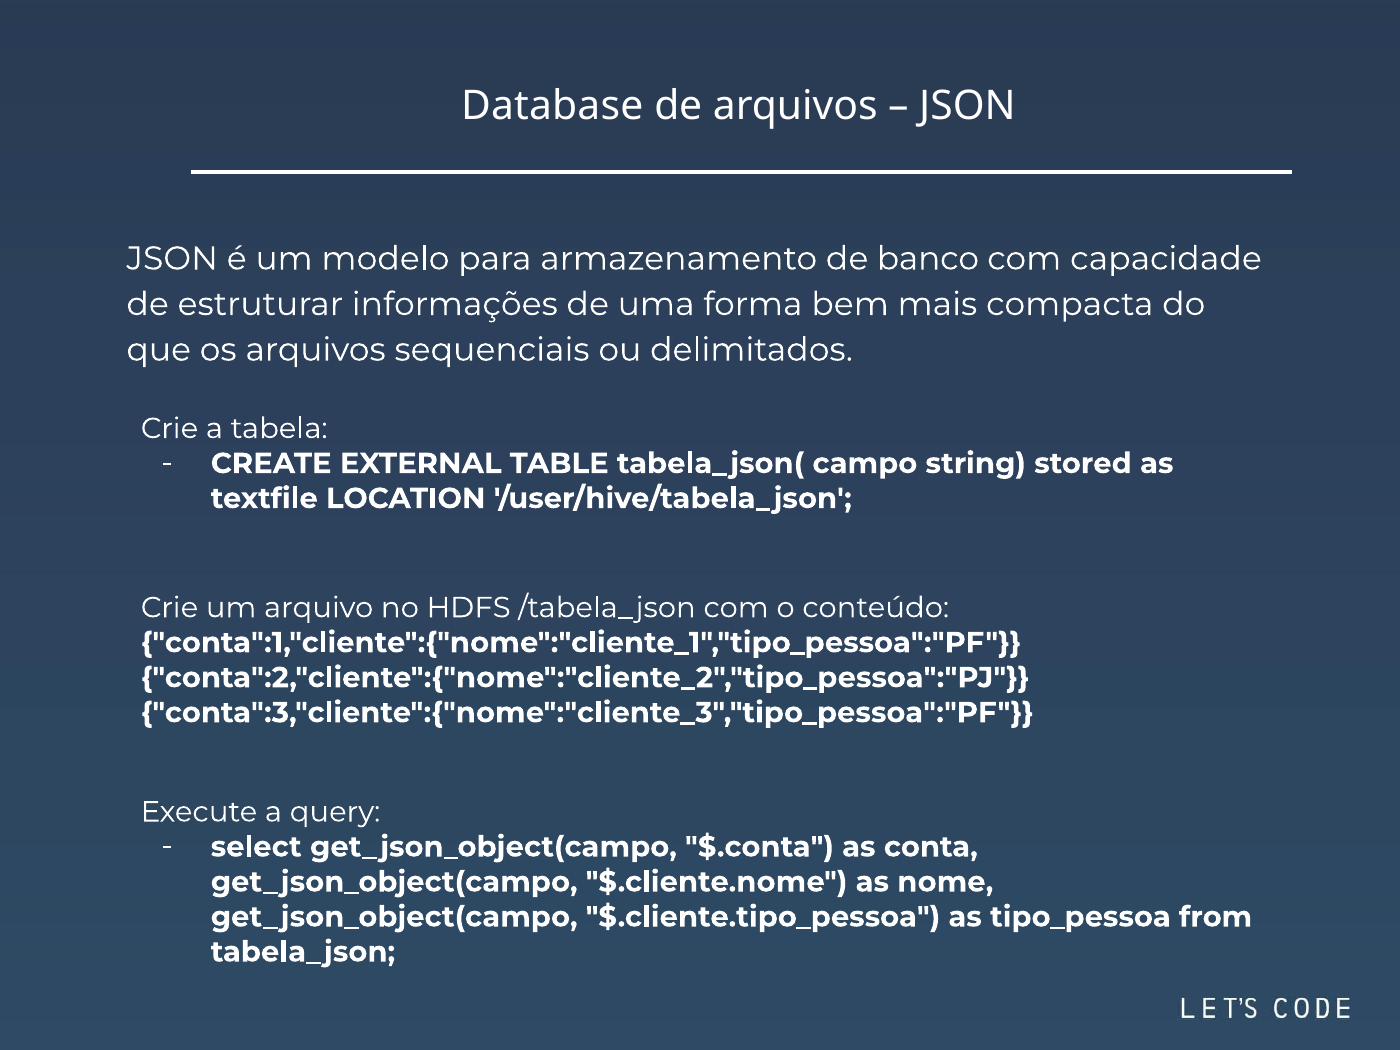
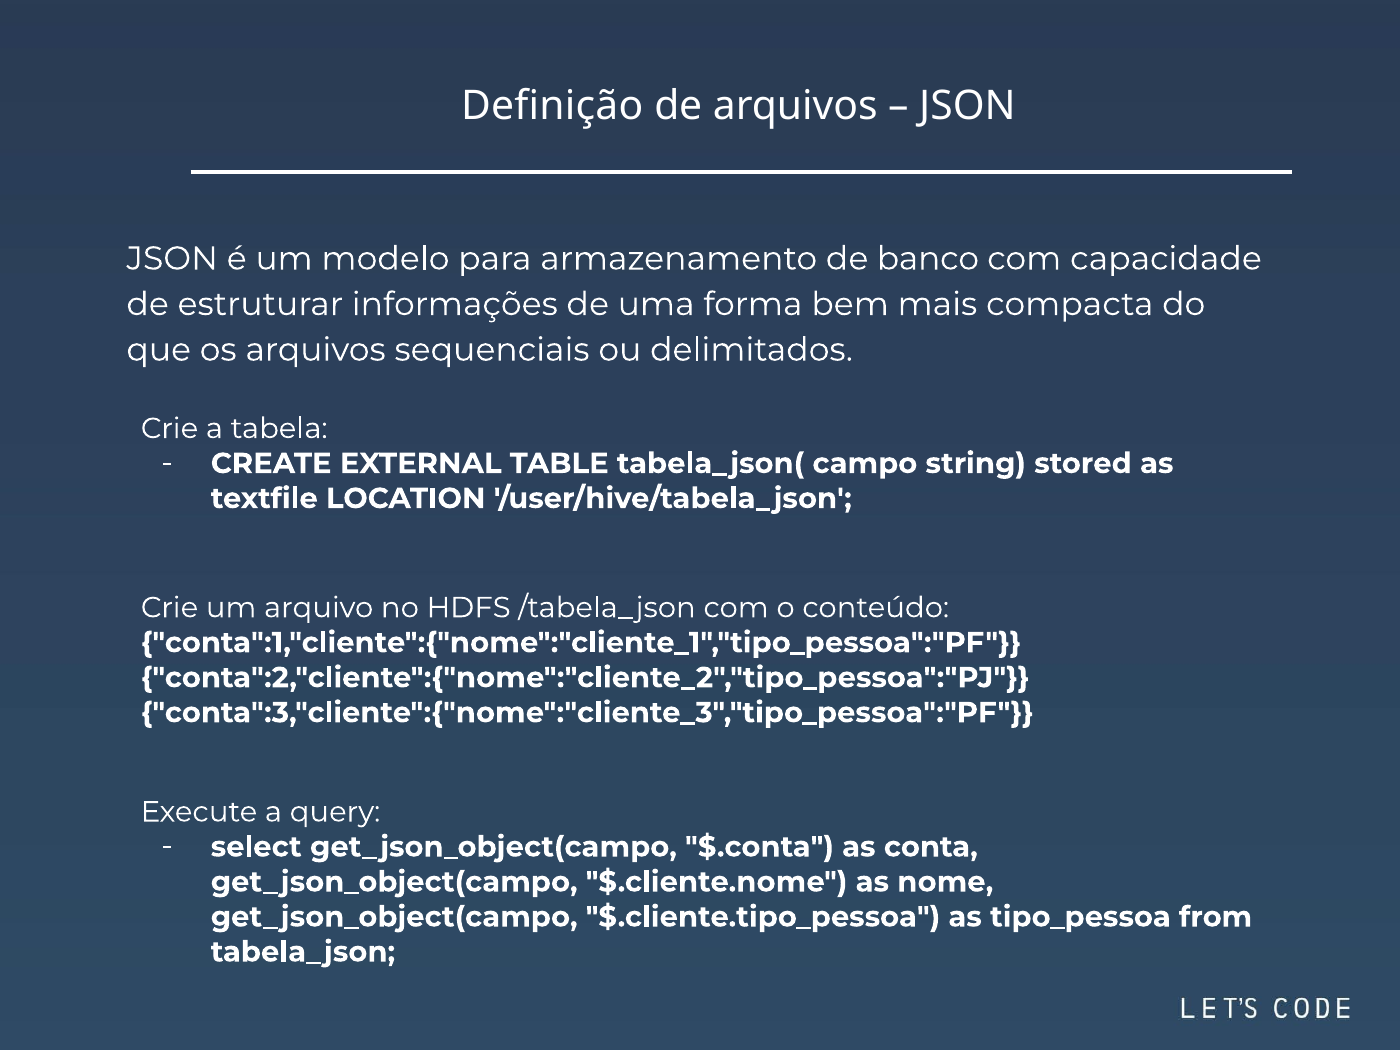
Database: Database -> Definição (552, 106)
